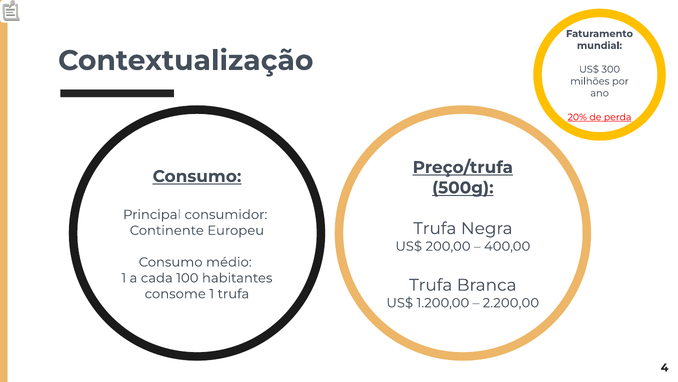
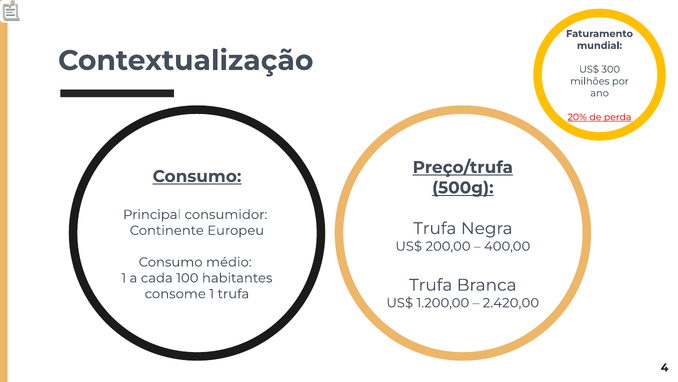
2.200,00: 2.200,00 -> 2.420,00 (511, 302)
